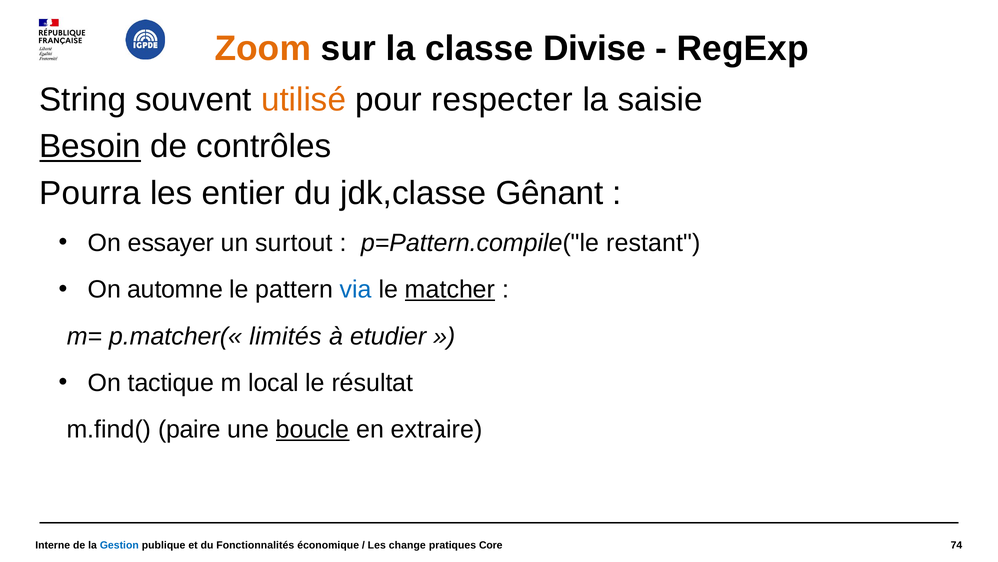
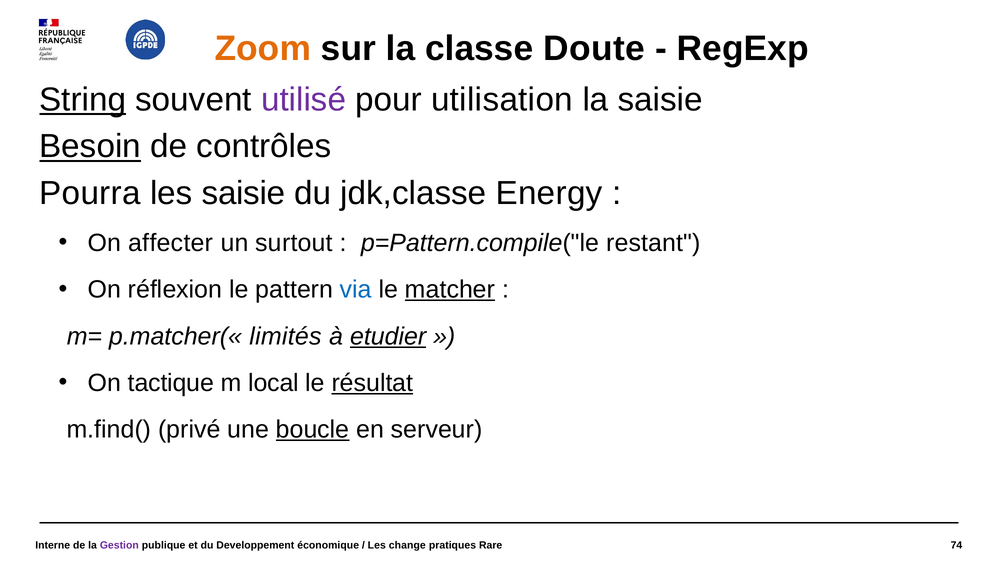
Divise: Divise -> Doute (594, 49)
String underline: none -> present (83, 100)
utilisé colour: orange -> purple (304, 100)
respecter: respecter -> utilisation (502, 100)
les entier: entier -> saisie (244, 193)
Gênant: Gênant -> Energy (549, 193)
essayer: essayer -> affecter (171, 243)
automne: automne -> réflexion (175, 289)
etudier underline: none -> present (388, 336)
résultat underline: none -> present (372, 383)
paire: paire -> privé (189, 429)
extraire: extraire -> serveur (437, 429)
Gestion colour: blue -> purple (119, 544)
Fonctionnalités: Fonctionnalités -> Developpement (255, 544)
Core: Core -> Rare (491, 544)
